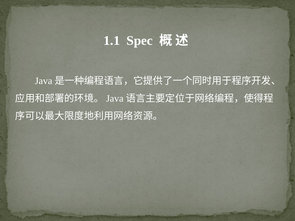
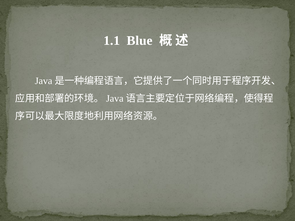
Spec: Spec -> Blue (140, 41)
